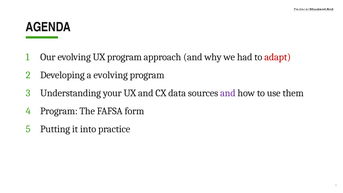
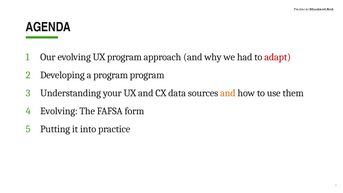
a evolving: evolving -> program (111, 75)
and colour: purple -> orange (228, 93)
Program: Program -> Evolving (59, 111)
